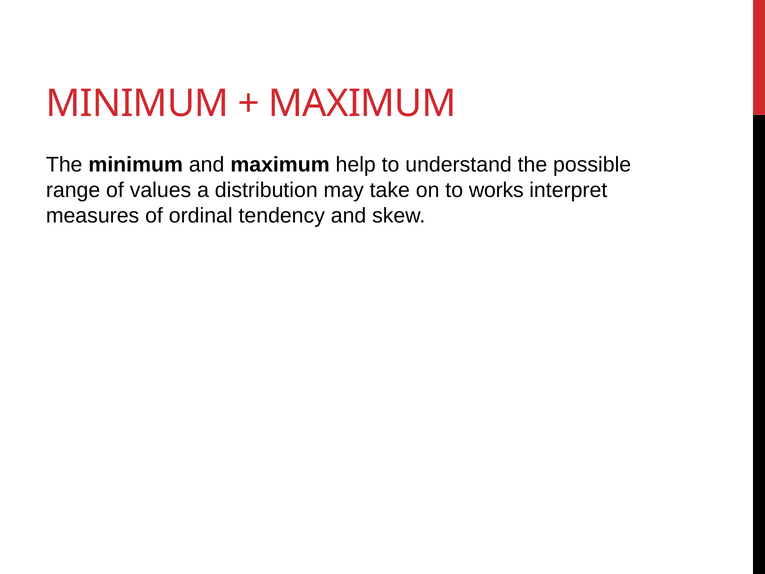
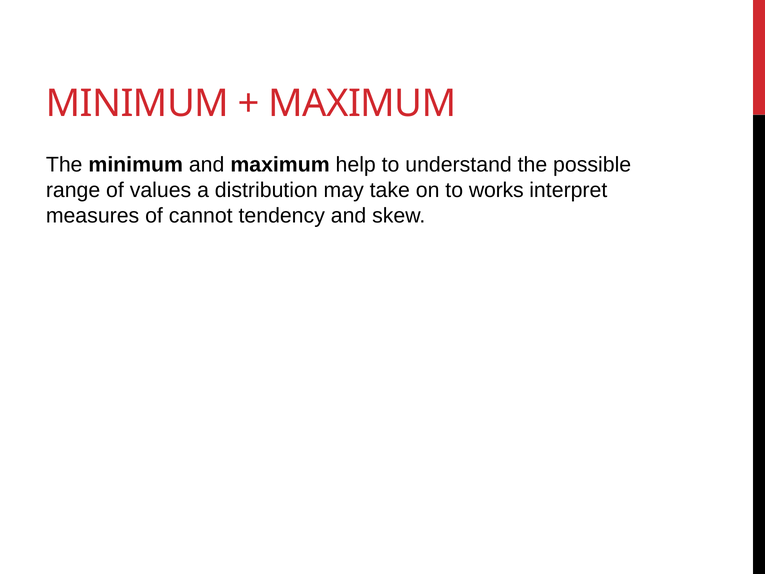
ordinal: ordinal -> cannot (201, 216)
